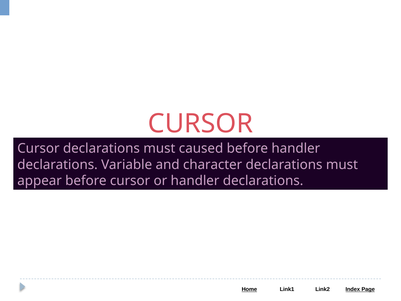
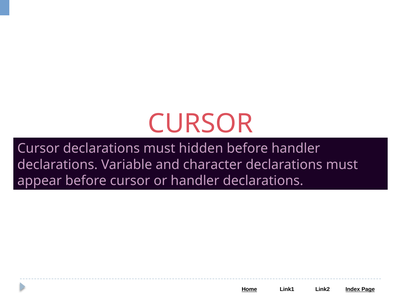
caused: caused -> hidden (201, 148)
